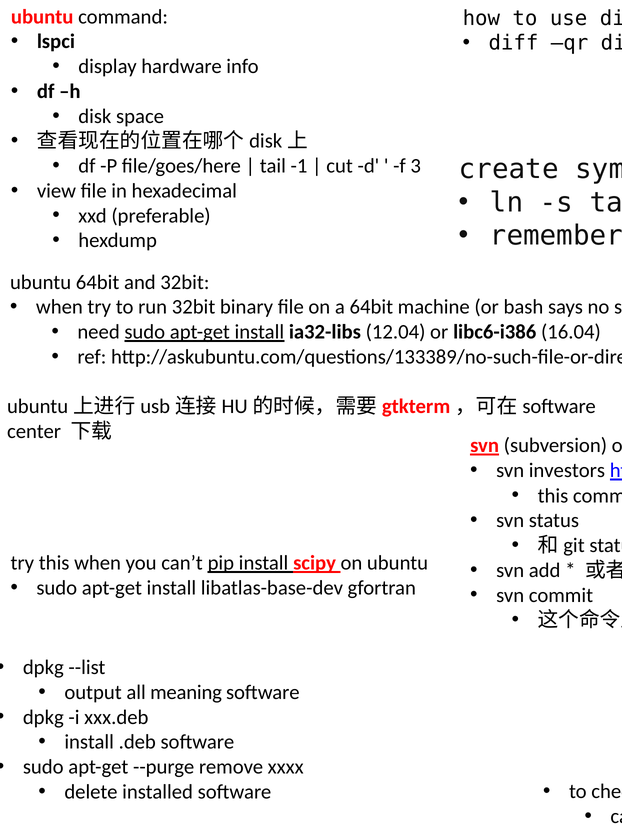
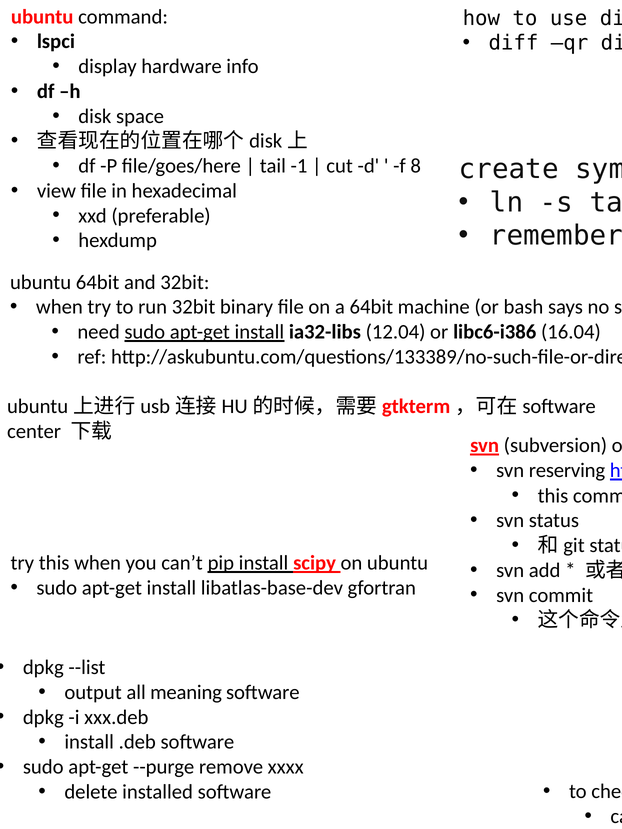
3: 3 -> 8 (416, 166)
investors: investors -> reserving (567, 471)
